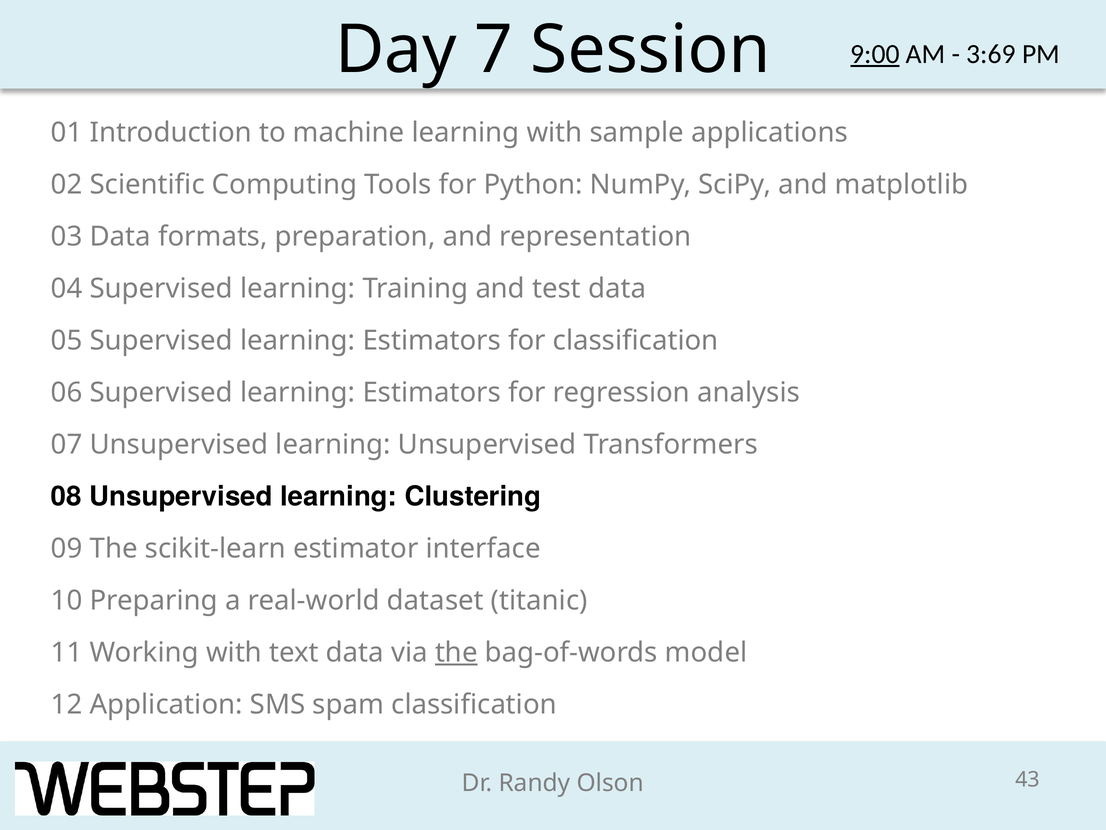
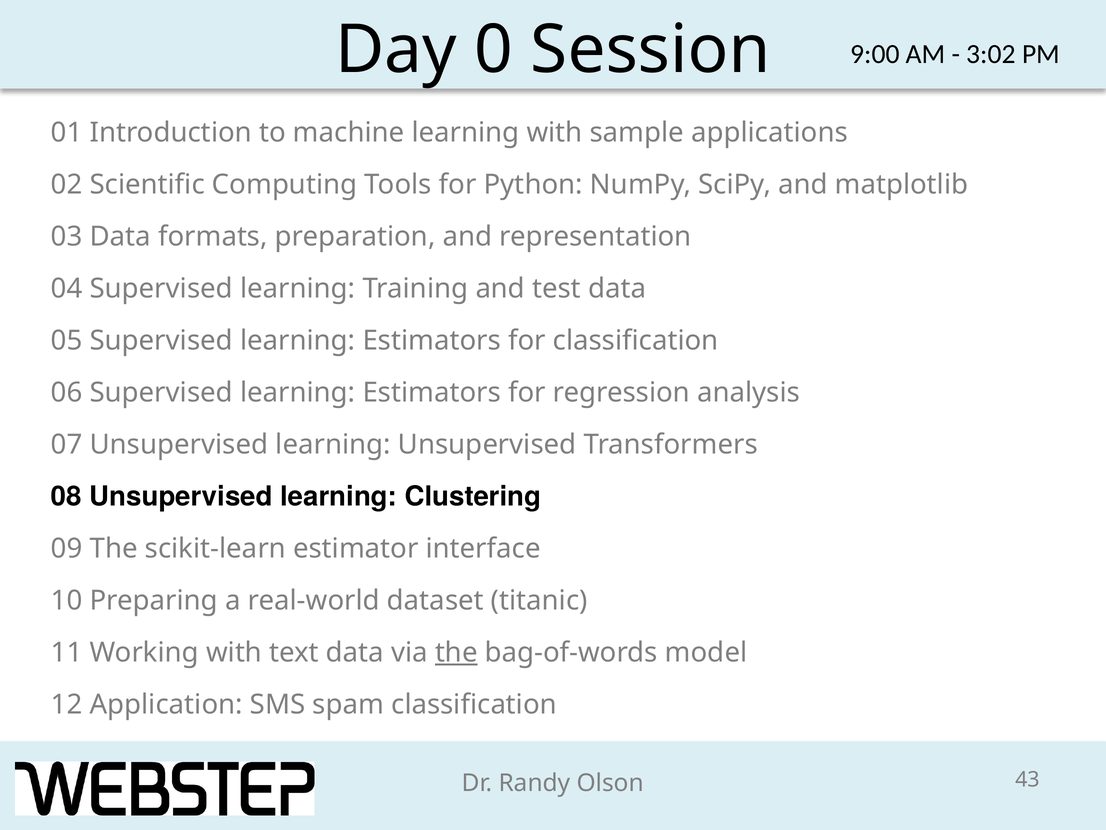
7: 7 -> 0 (494, 50)
9:00 underline: present -> none (875, 54)
3:69: 3:69 -> 3:02 (991, 54)
